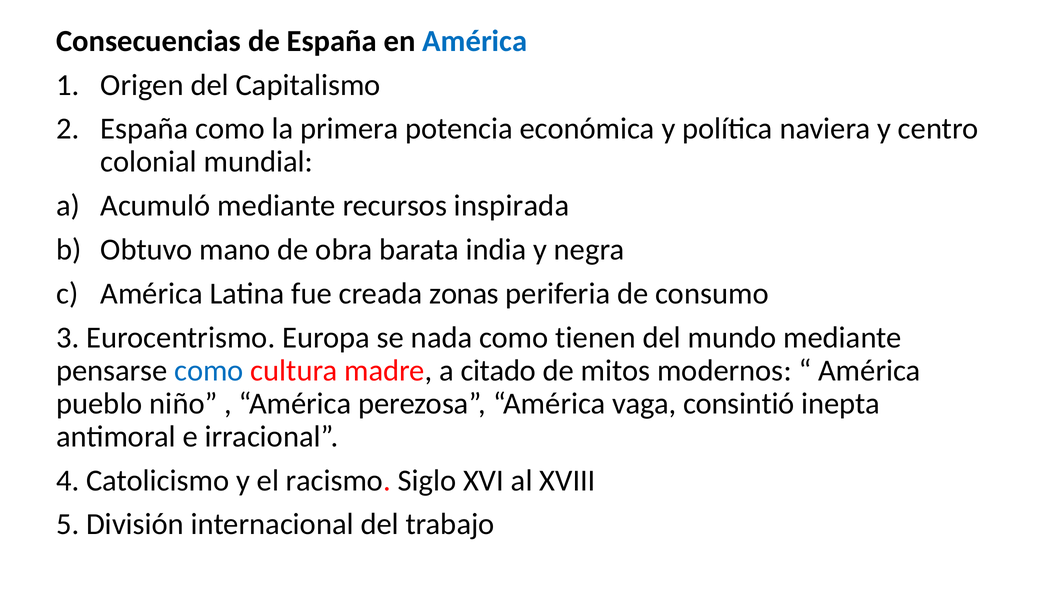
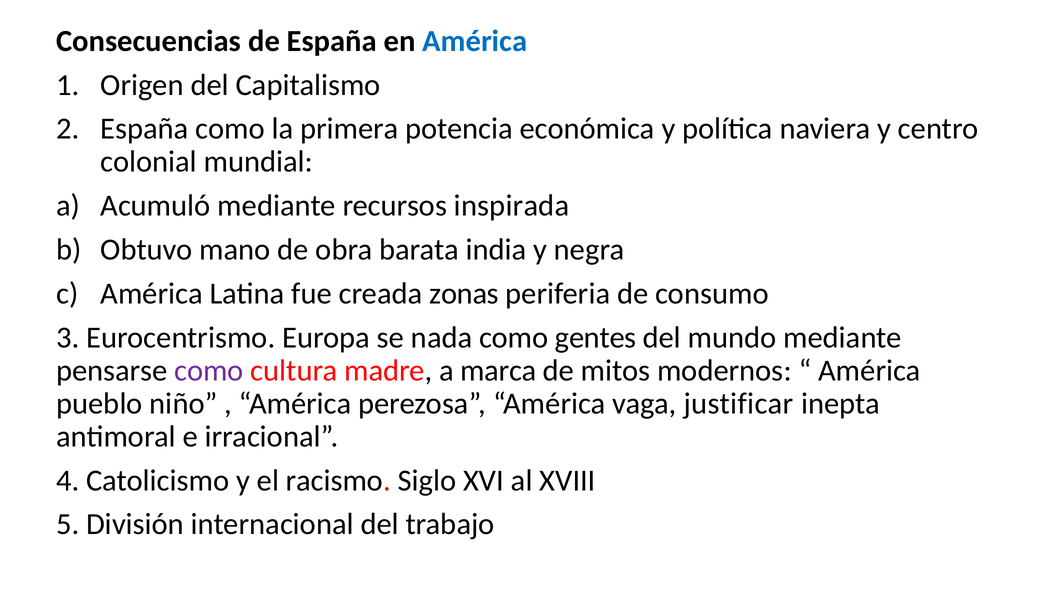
tienen: tienen -> gentes (596, 338)
como colour: blue -> purple (209, 371)
citado: citado -> marca (498, 371)
consintió: consintió -> justificar (739, 404)
